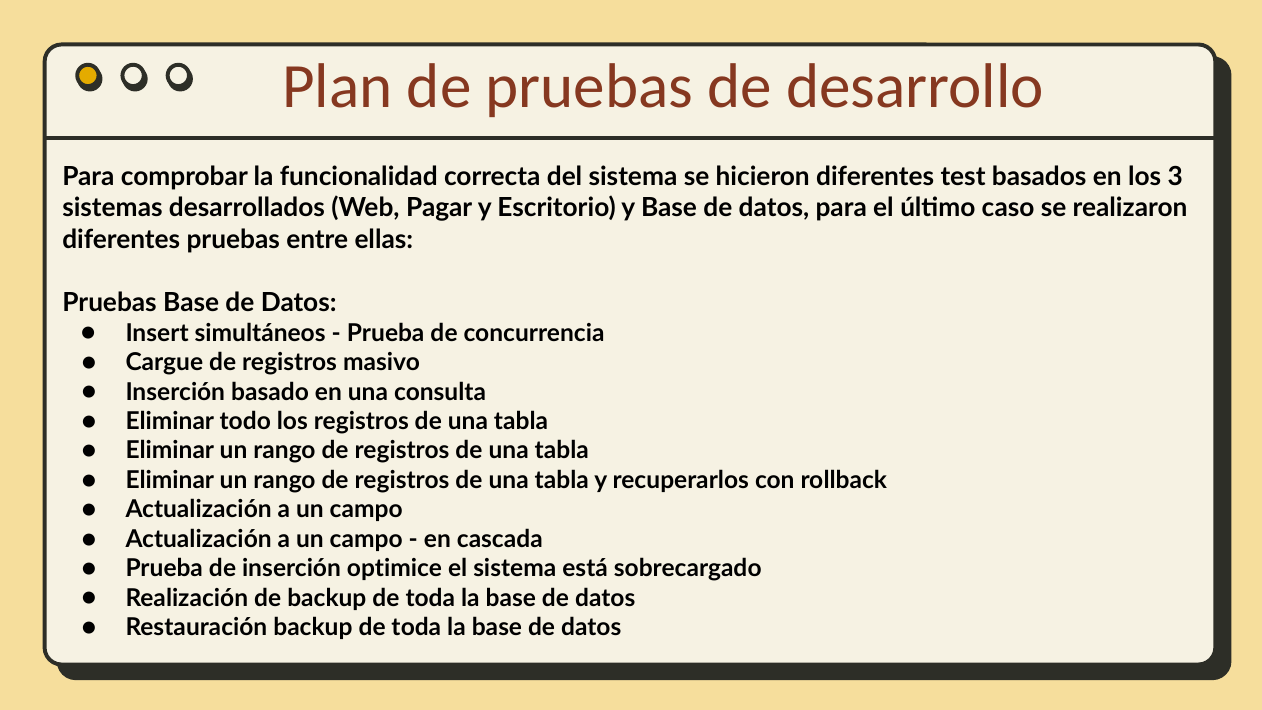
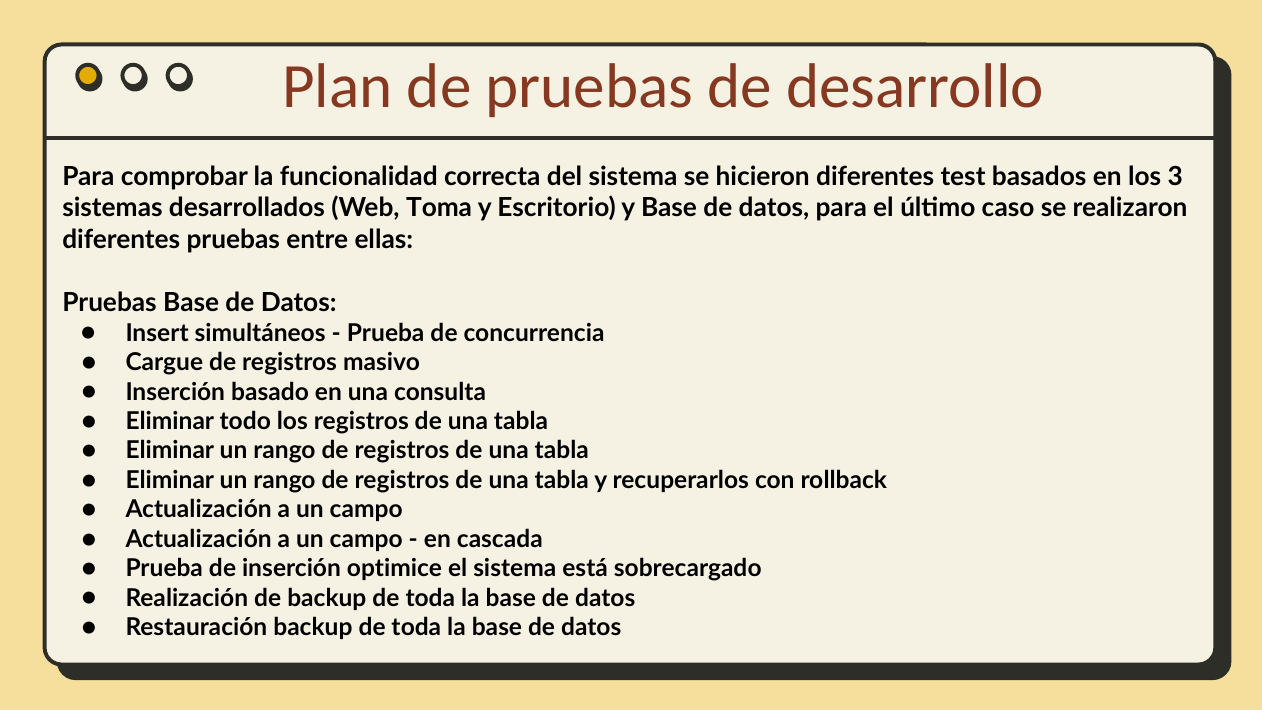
Pagar: Pagar -> Toma (439, 208)
